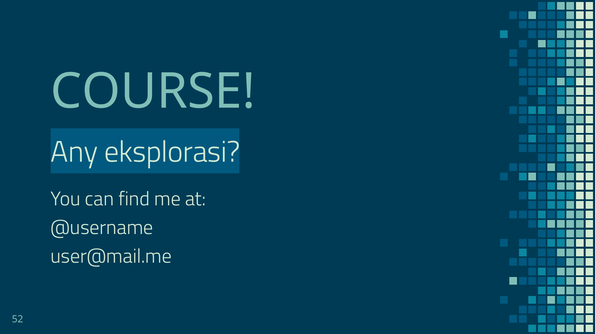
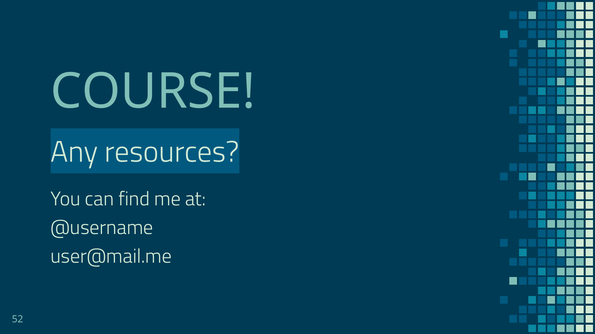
eksplorasi: eksplorasi -> resources (172, 152)
